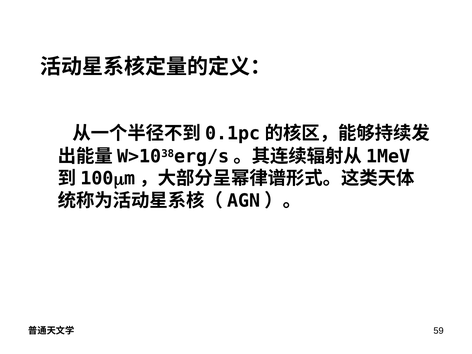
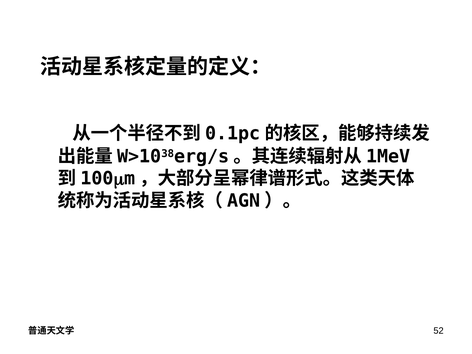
59: 59 -> 52 (439, 331)
